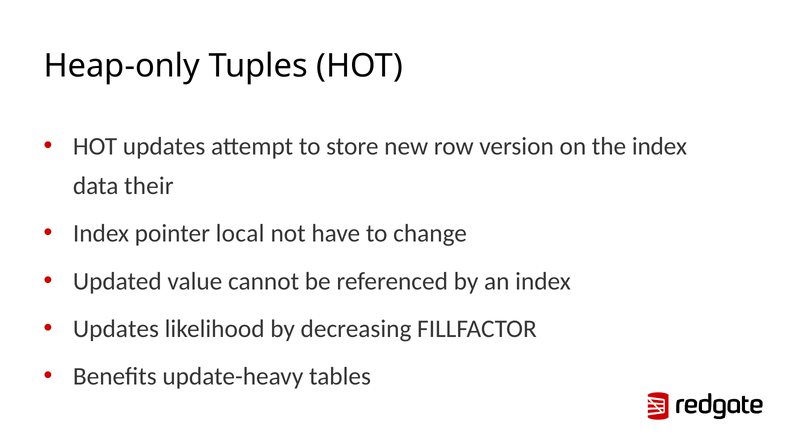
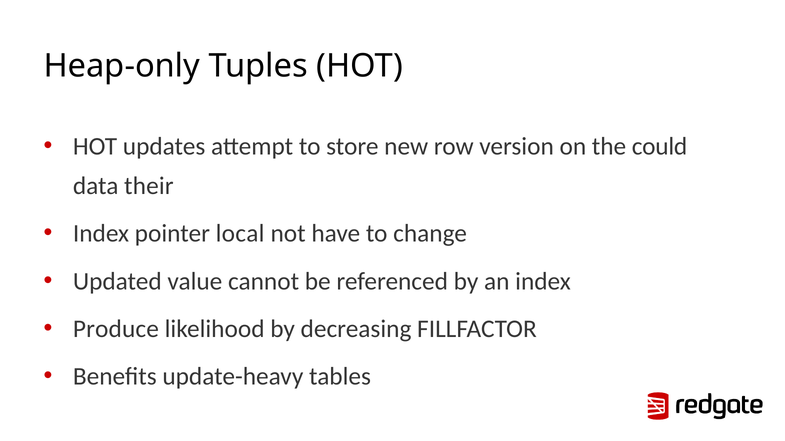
the index: index -> could (660, 147)
Updates: Updates -> Produce (116, 329)
